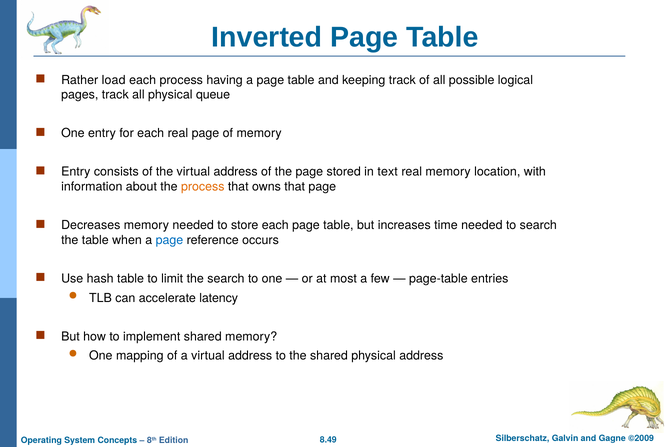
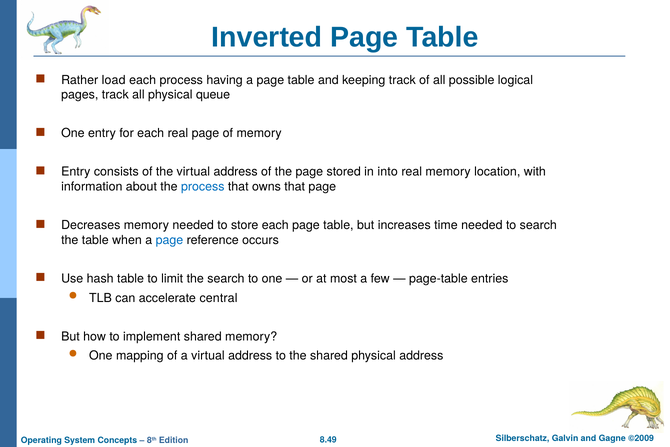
text: text -> into (388, 172)
process colour: orange -> blue (203, 187)
latency: latency -> central (219, 298)
